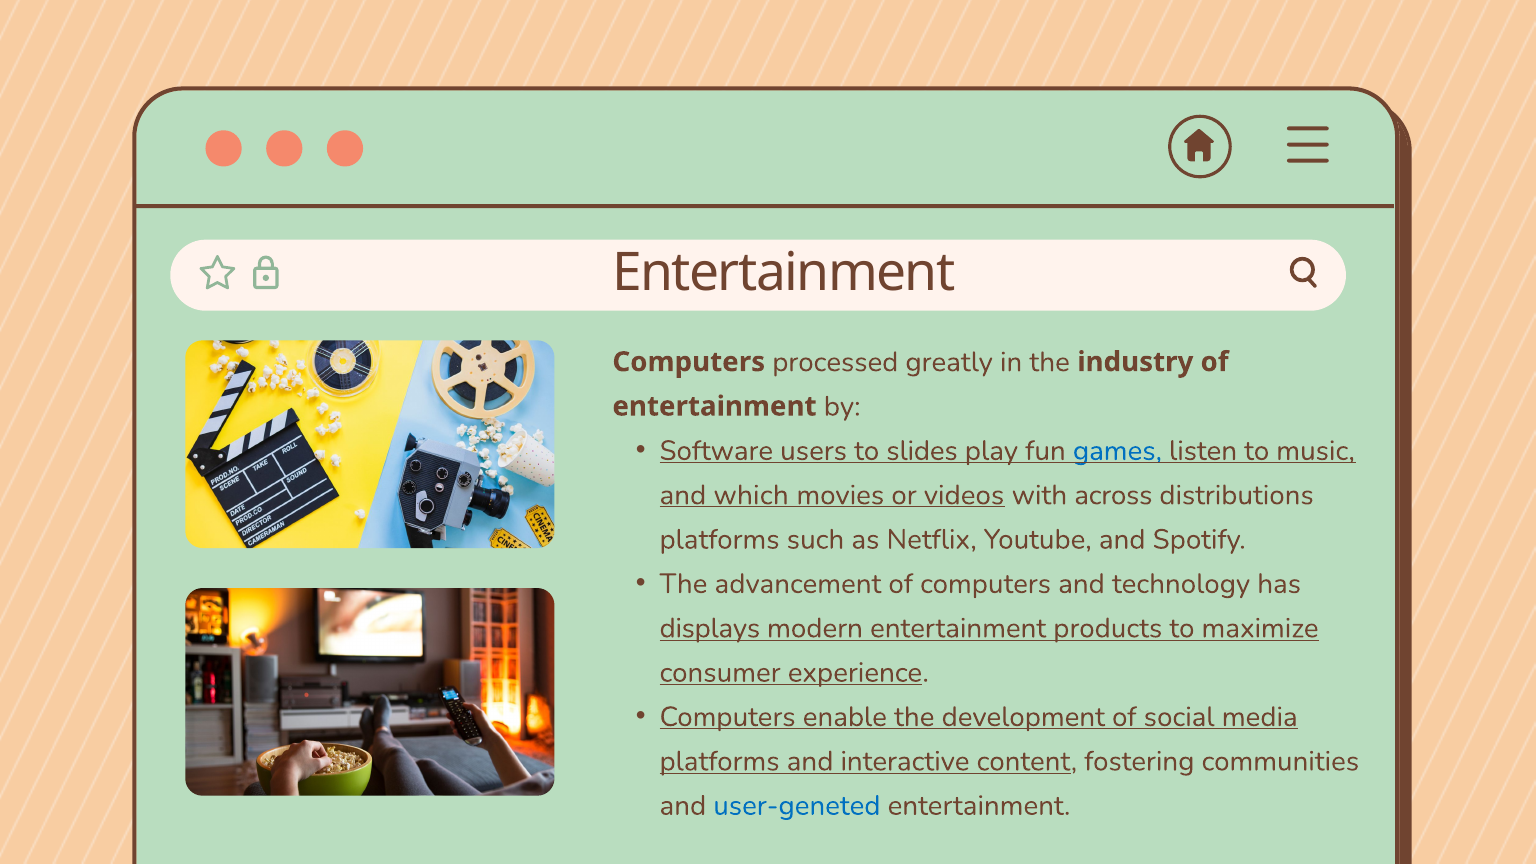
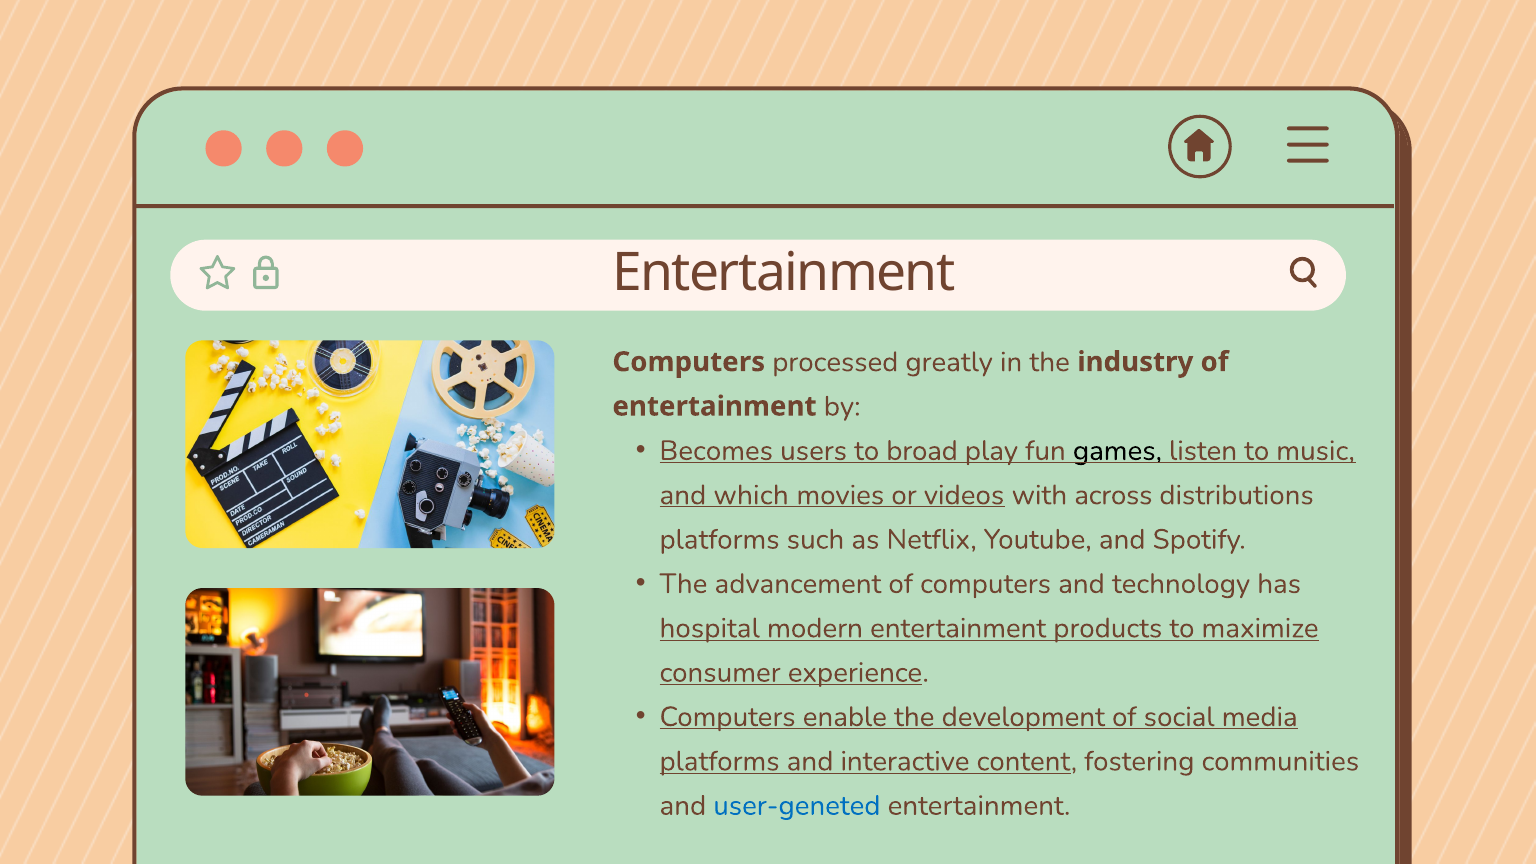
Software: Software -> Becomes (716, 451)
slides: slides -> broad (922, 451)
games colour: blue -> black (1117, 451)
displays: displays -> hospital (710, 628)
